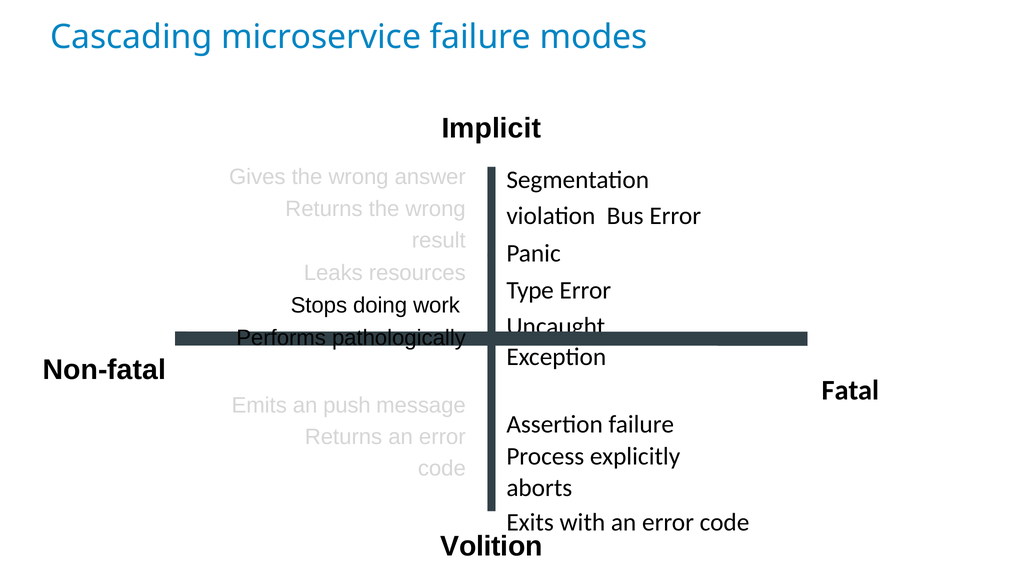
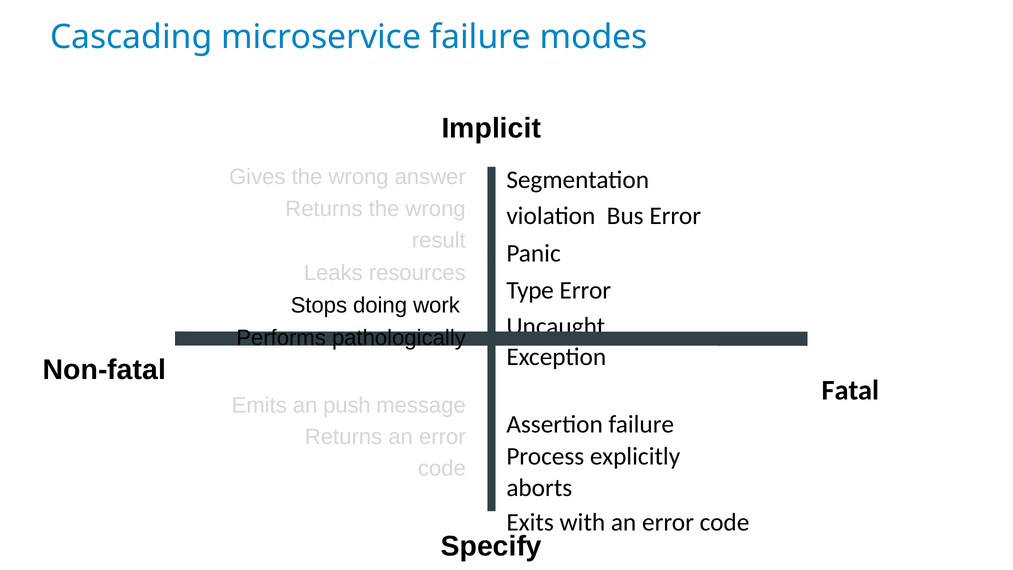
Volition: Volition -> Specify (491, 546)
